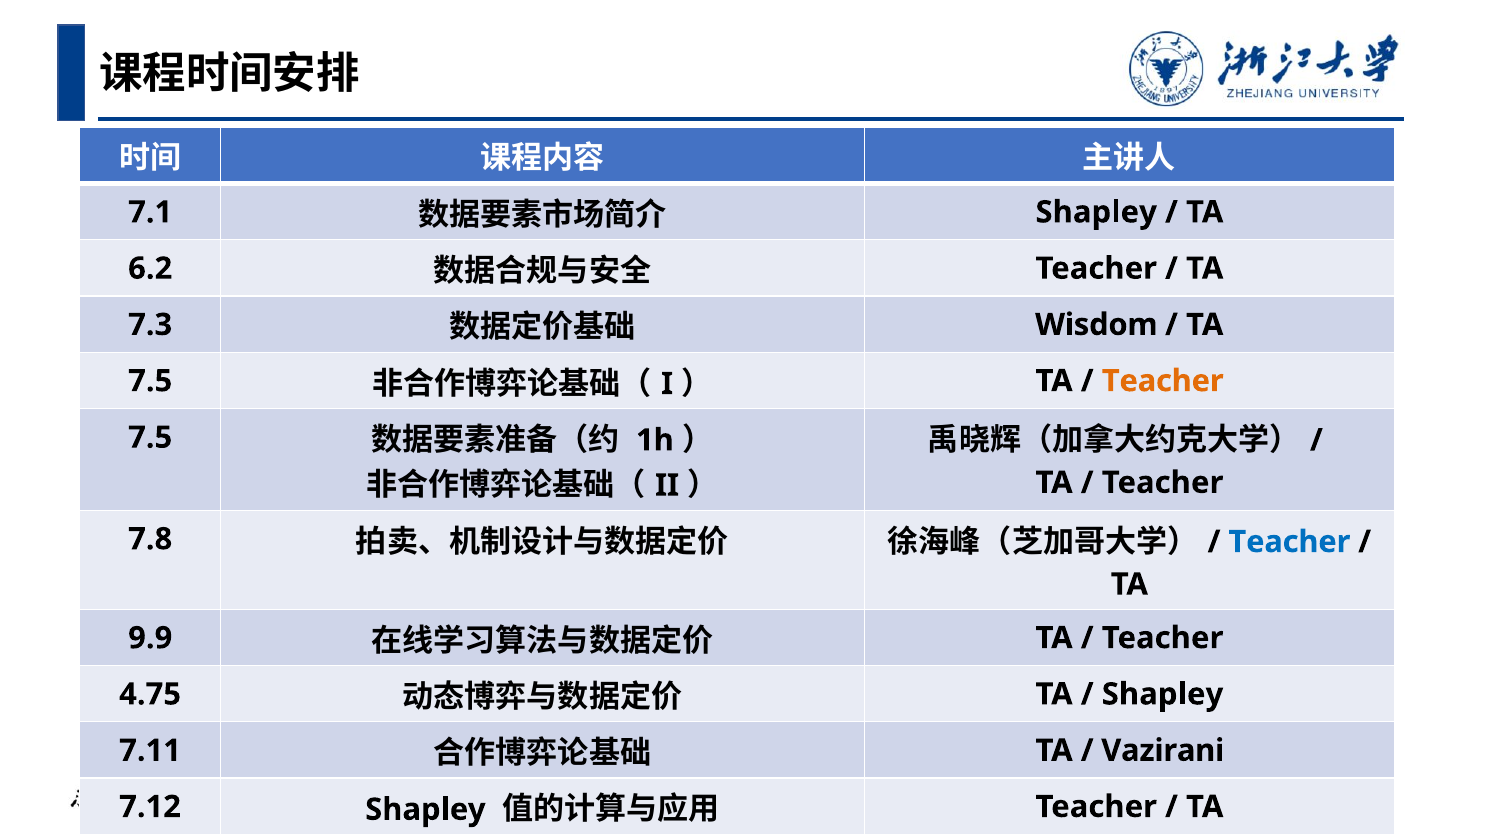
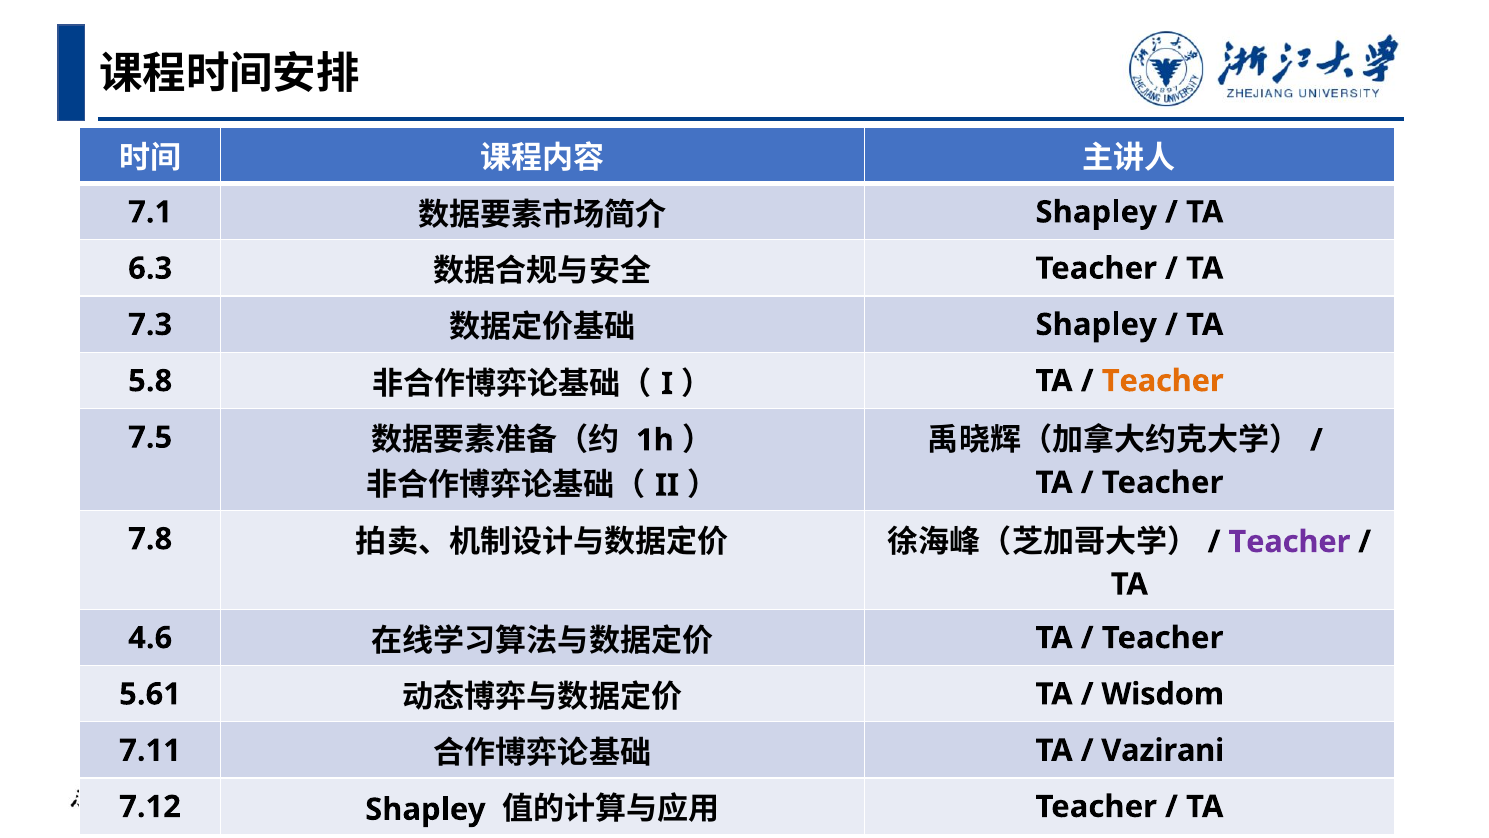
6.2: 6.2 -> 6.3 (150, 268)
Wisdom: Wisdom -> Shapley (1096, 325)
7.5: 7.5 -> 5.8 (150, 381)
Teacher colour: blue -> purple (1289, 542)
9.9: 9.9 -> 4.6 (150, 638)
4.75: 4.75 -> 5.61 (150, 694)
Shapley: Shapley -> Wisdom (1163, 694)
